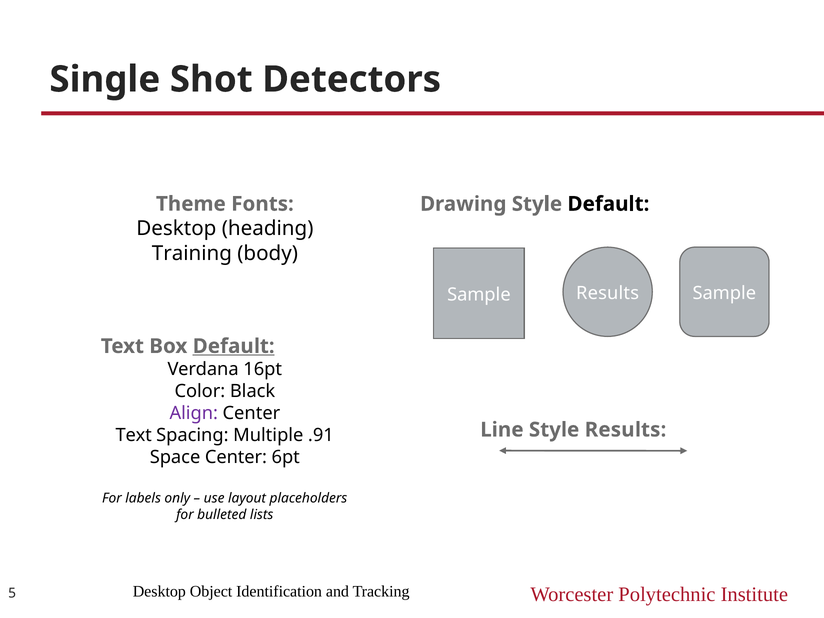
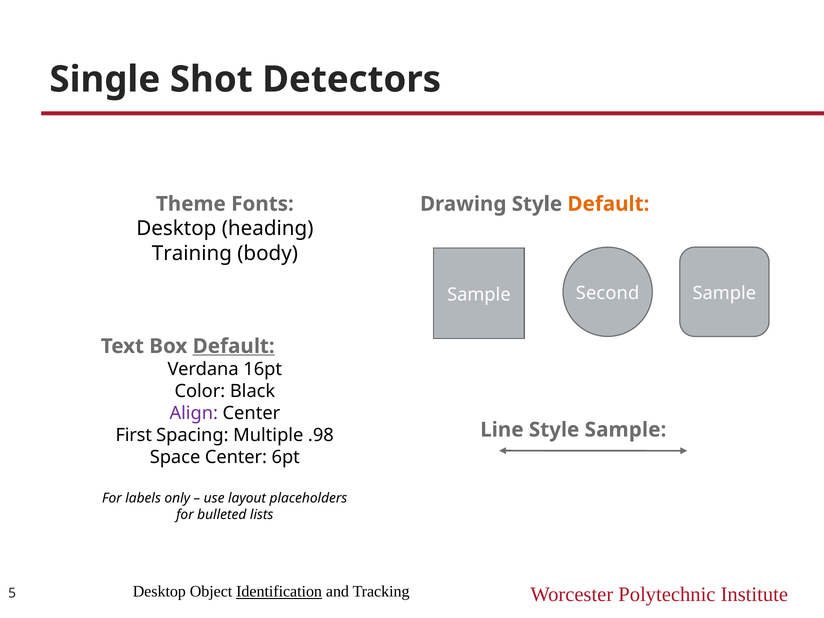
Default colour: black -> orange (608, 204)
Results: Results -> Second (608, 293)
Style Results: Results -> Sample (626, 430)
Text: Text -> First (134, 435)
.91: .91 -> .98 (321, 435)
Identification underline: none -> present (279, 592)
